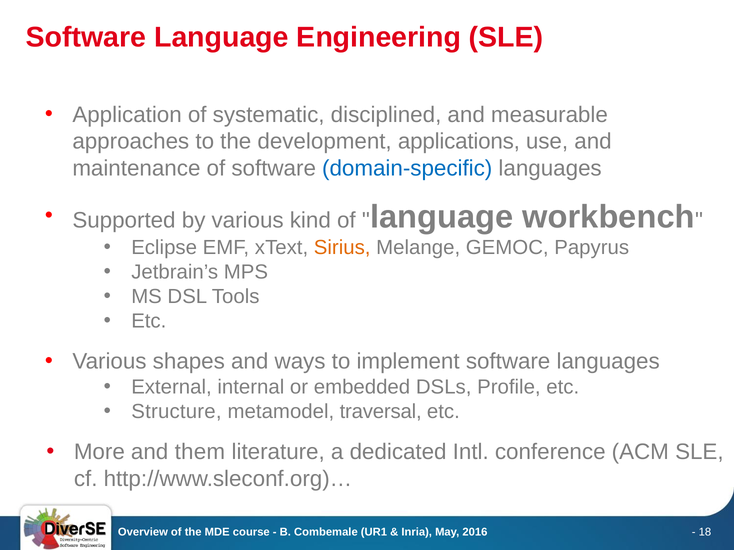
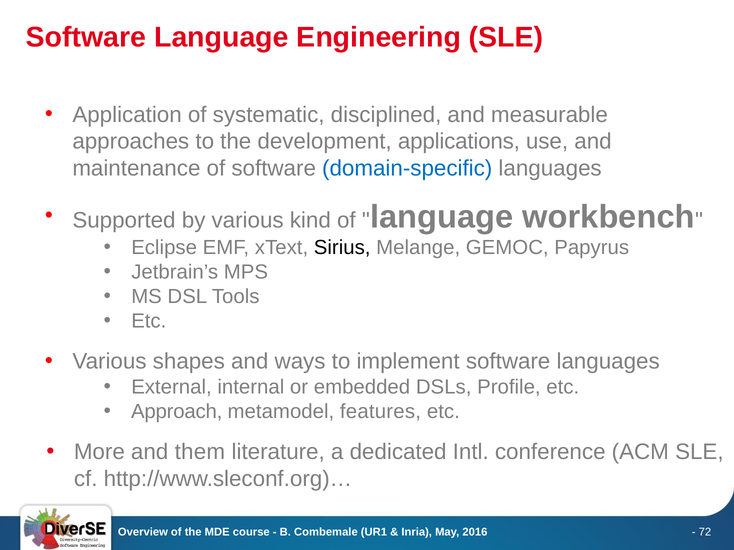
Sirius colour: orange -> black (342, 248)
Structure: Structure -> Approach (177, 412)
traversal: traversal -> features (380, 412)
18: 18 -> 72 (705, 533)
